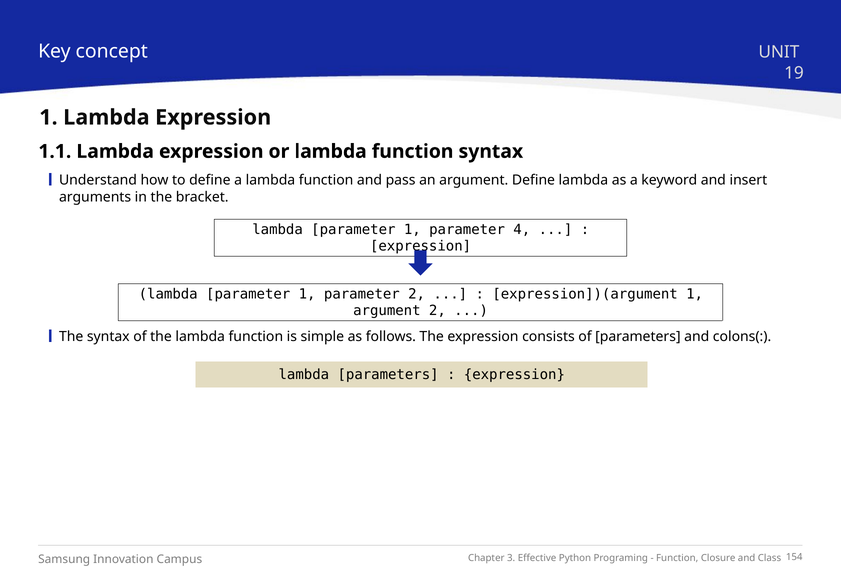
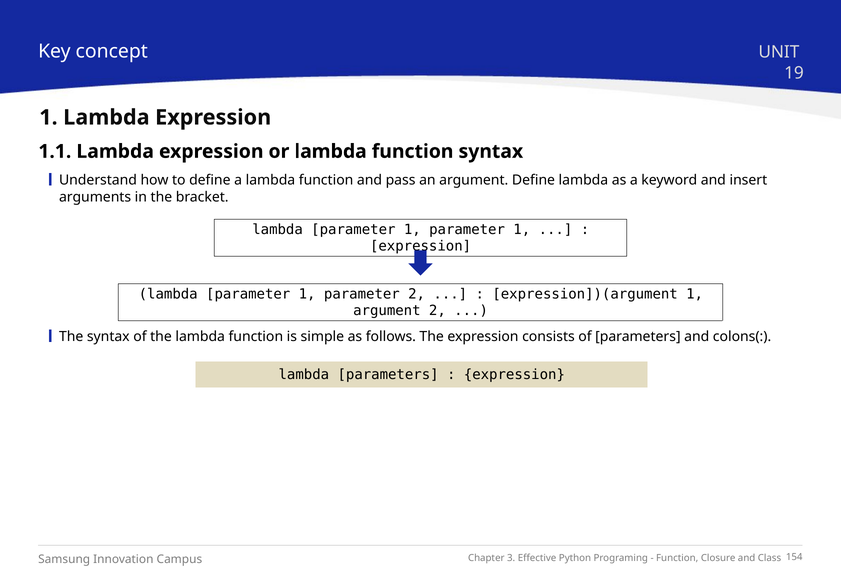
1 parameter 4: 4 -> 1 (522, 230)
